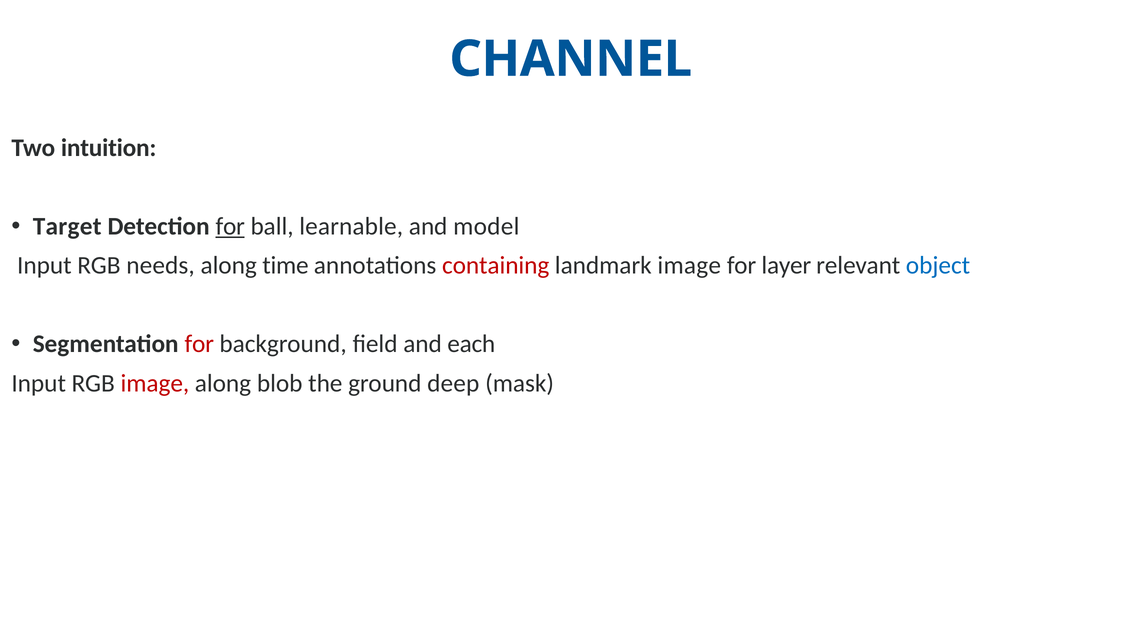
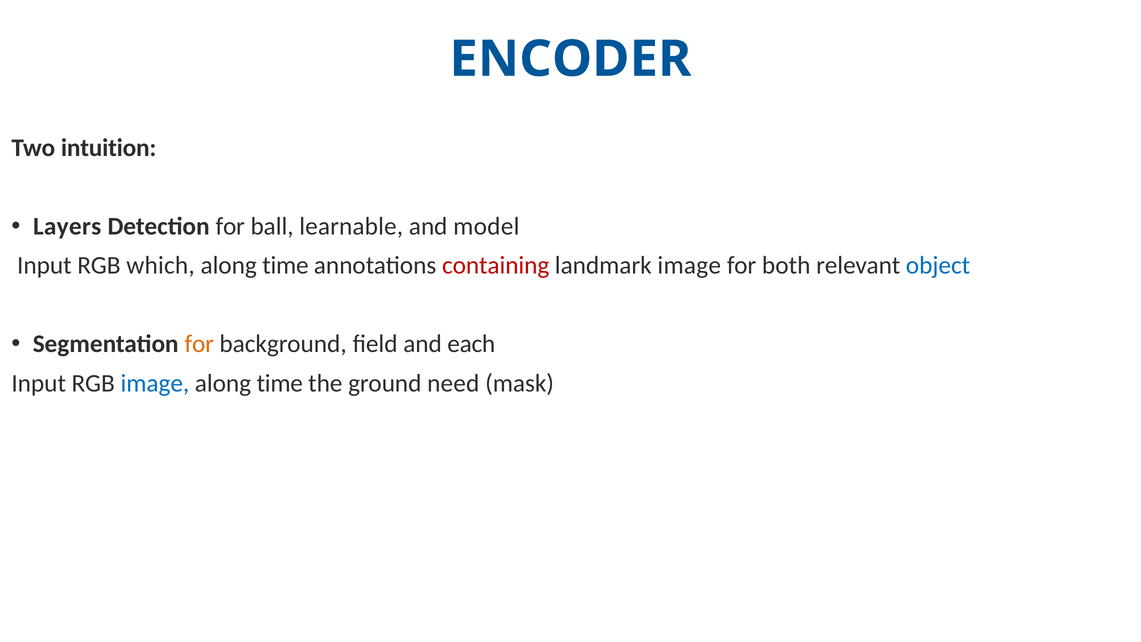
CHANNEL: CHANNEL -> ENCODER (570, 59)
Target: Target -> Layers (67, 226)
for underline: present -> none (230, 226)
needs: needs -> which (160, 265)
layer: layer -> both (786, 265)
for colour: red -> orange (199, 344)
image colour: red -> blue (155, 383)
blob: blob -> time (280, 383)
deep: deep -> need (453, 383)
